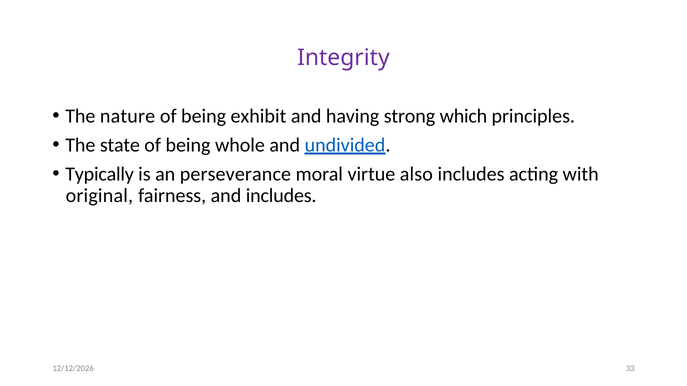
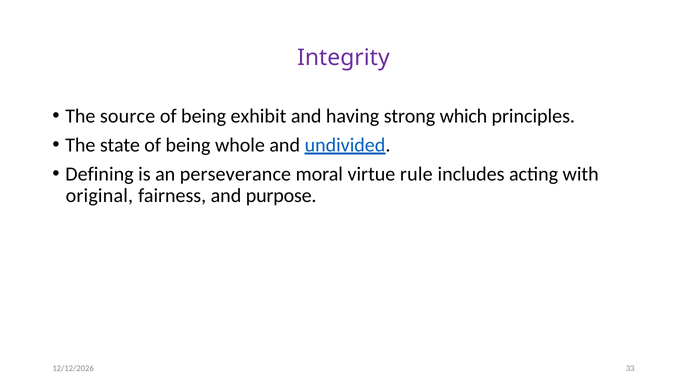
nature: nature -> source (128, 116)
Typically: Typically -> Defining (99, 174)
also: also -> rule (416, 174)
and includes: includes -> purpose (281, 196)
